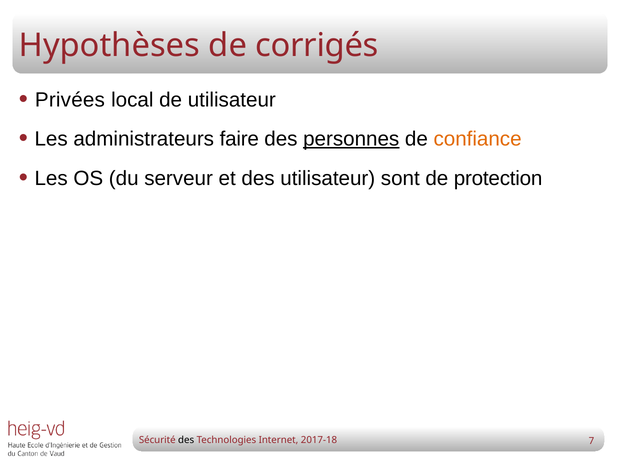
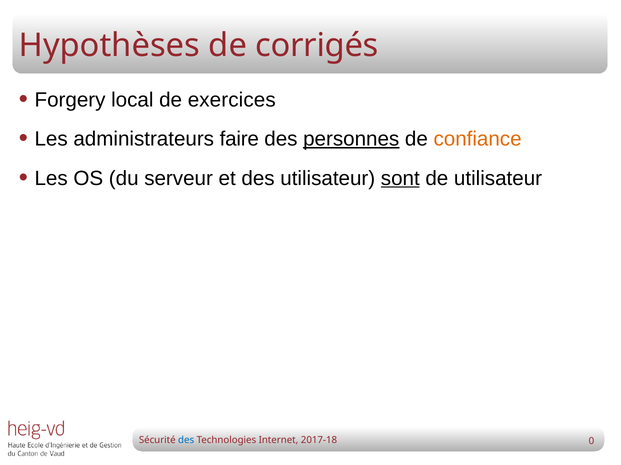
Privées: Privées -> Forgery (70, 100)
de utilisateur: utilisateur -> exercices (232, 100)
sont underline: none -> present (400, 179)
de protection: protection -> utilisateur (498, 179)
des colour: black -> blue (186, 441)
7: 7 -> 0 (591, 442)
